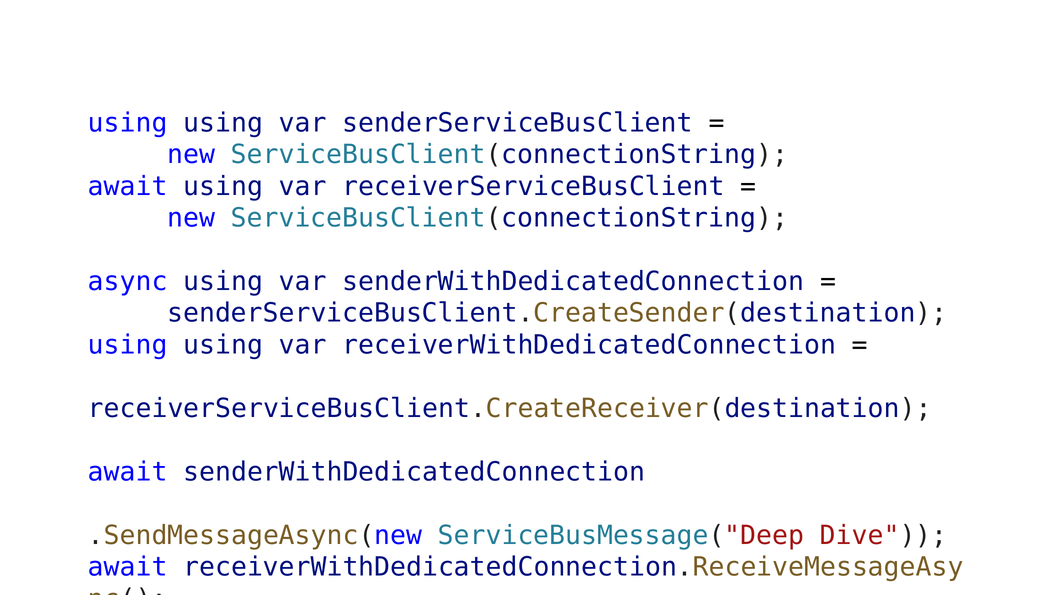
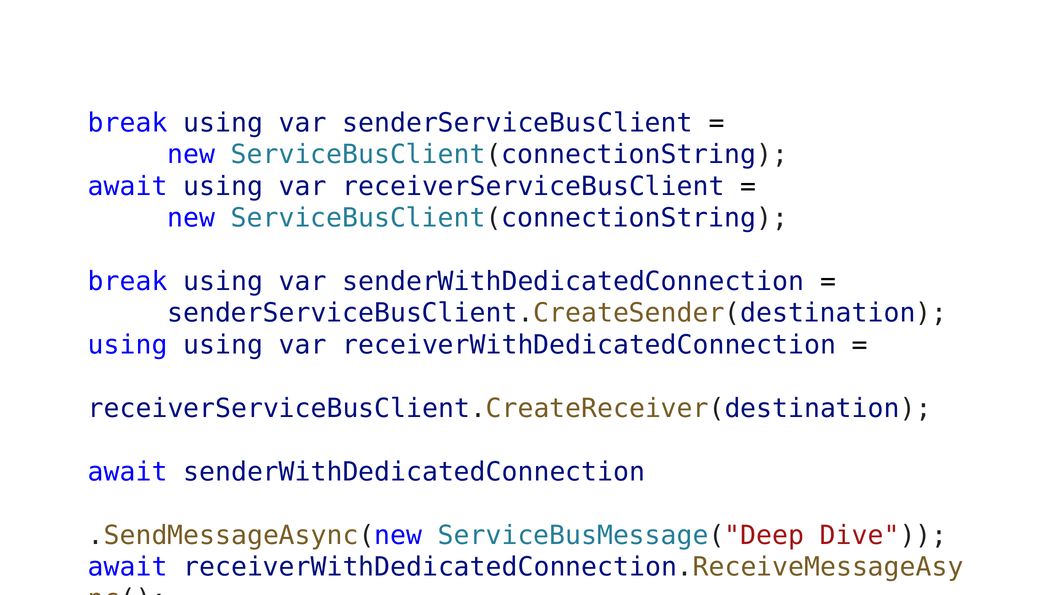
using: using -> break (128, 123)
async: async -> break (128, 282)
